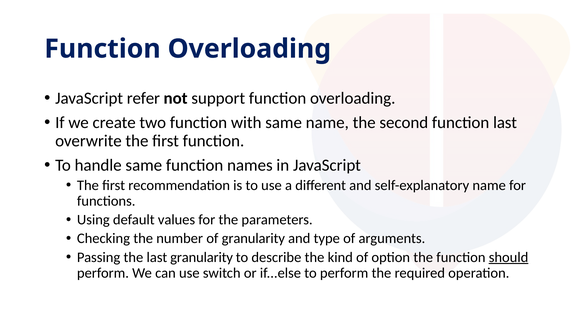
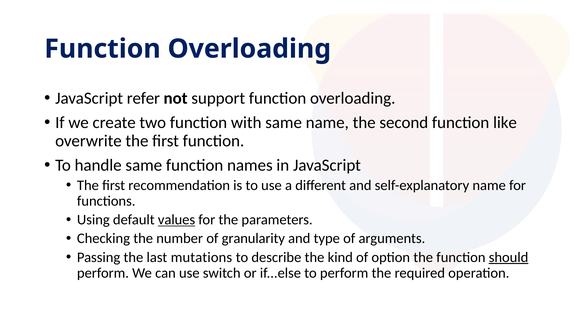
function last: last -> like (505, 123)
values underline: none -> present (177, 220)
last granularity: granularity -> mutations (201, 257)
